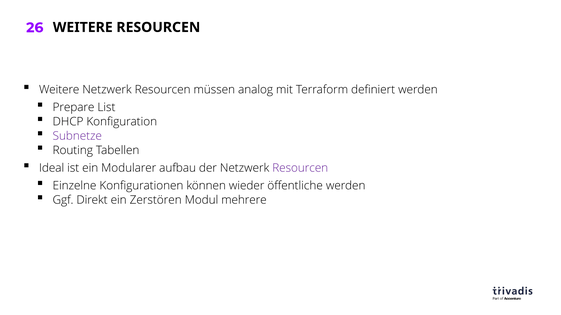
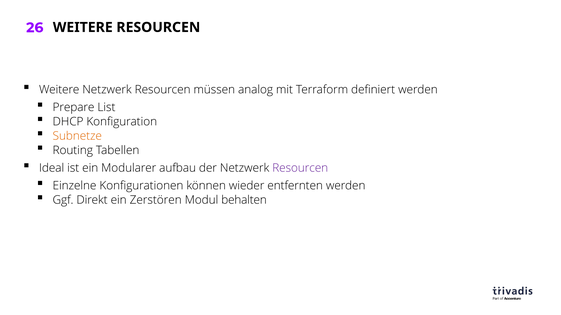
Subnetze colour: purple -> orange (77, 136)
öffentliche: öffentliche -> entfernten (295, 186)
mehrere: mehrere -> behalten (244, 200)
